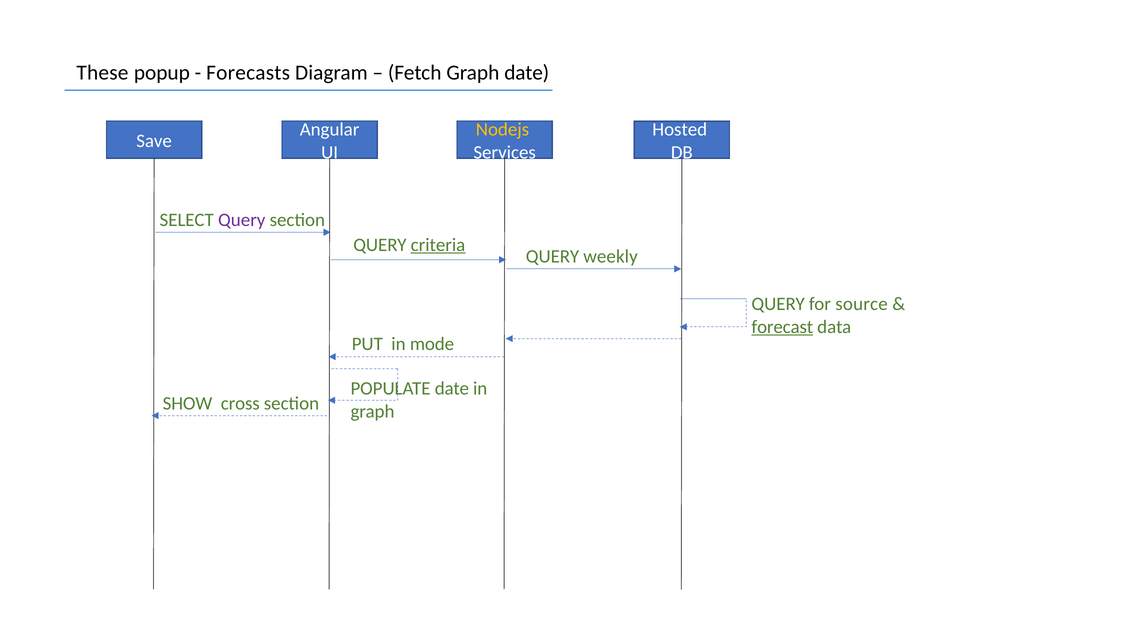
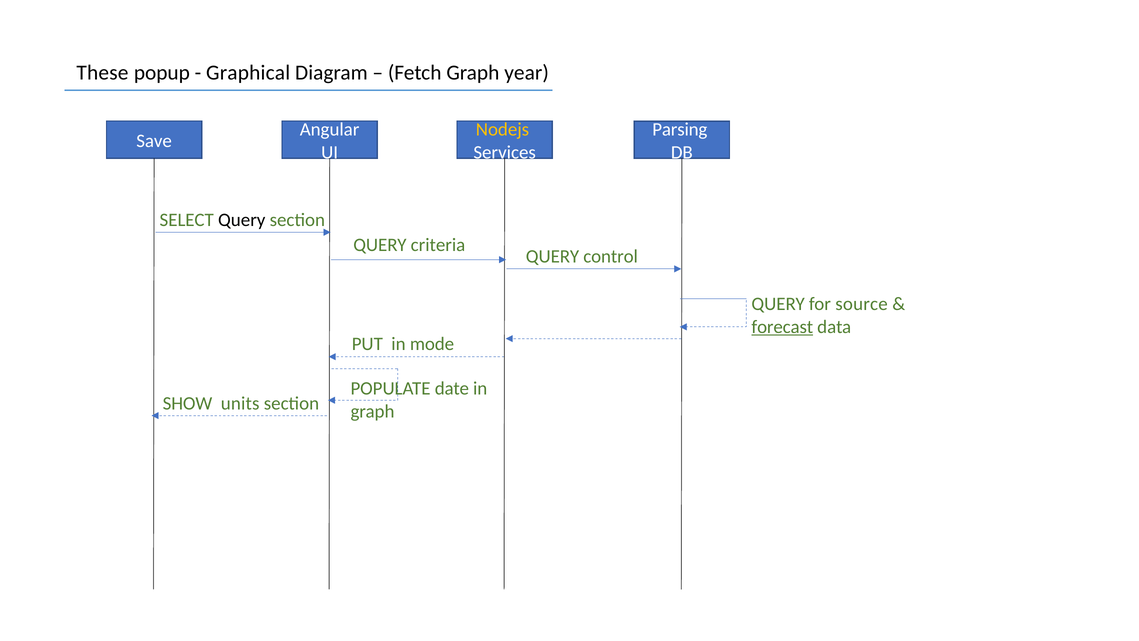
Forecasts: Forecasts -> Graphical (248, 72)
Graph date: date -> year (527, 72)
Hosted: Hosted -> Parsing (680, 130)
Query colour: purple -> black (242, 220)
criteria underline: present -> none (438, 245)
weekly: weekly -> control (611, 256)
cross: cross -> units (240, 403)
